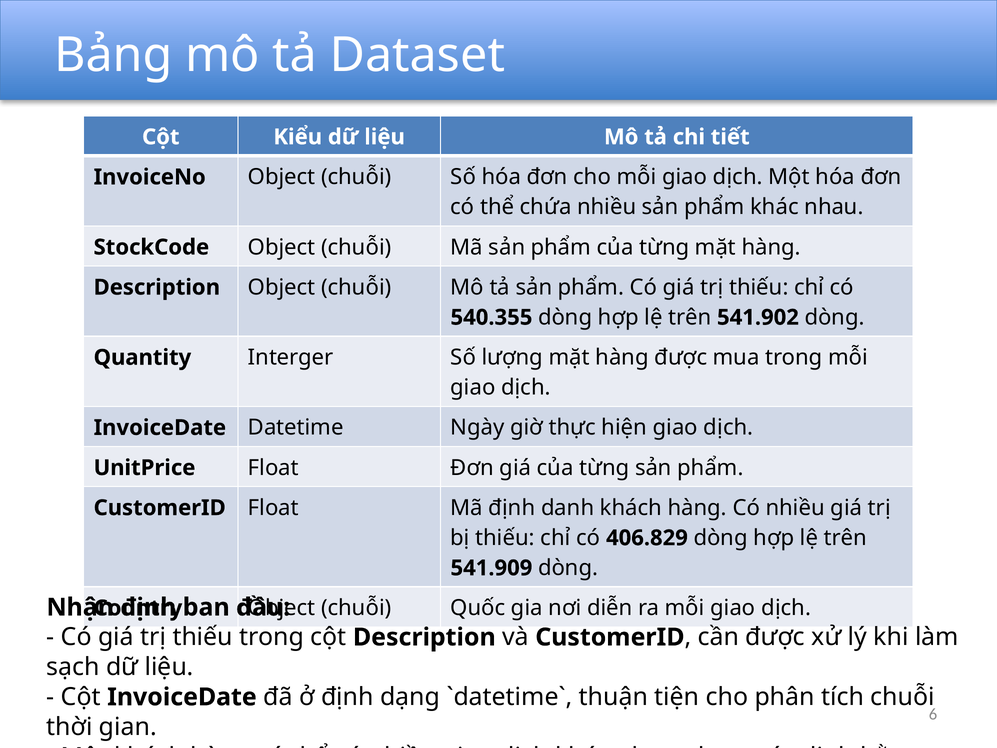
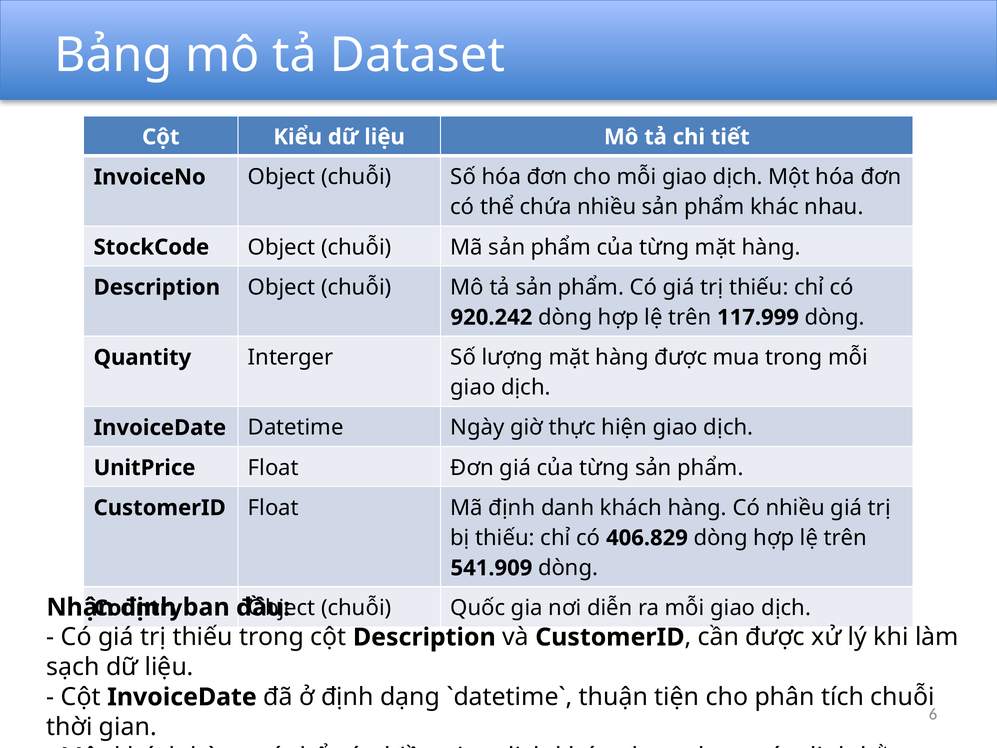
540.355: 540.355 -> 920.242 (491, 317)
541.902: 541.902 -> 117.999 (758, 317)
